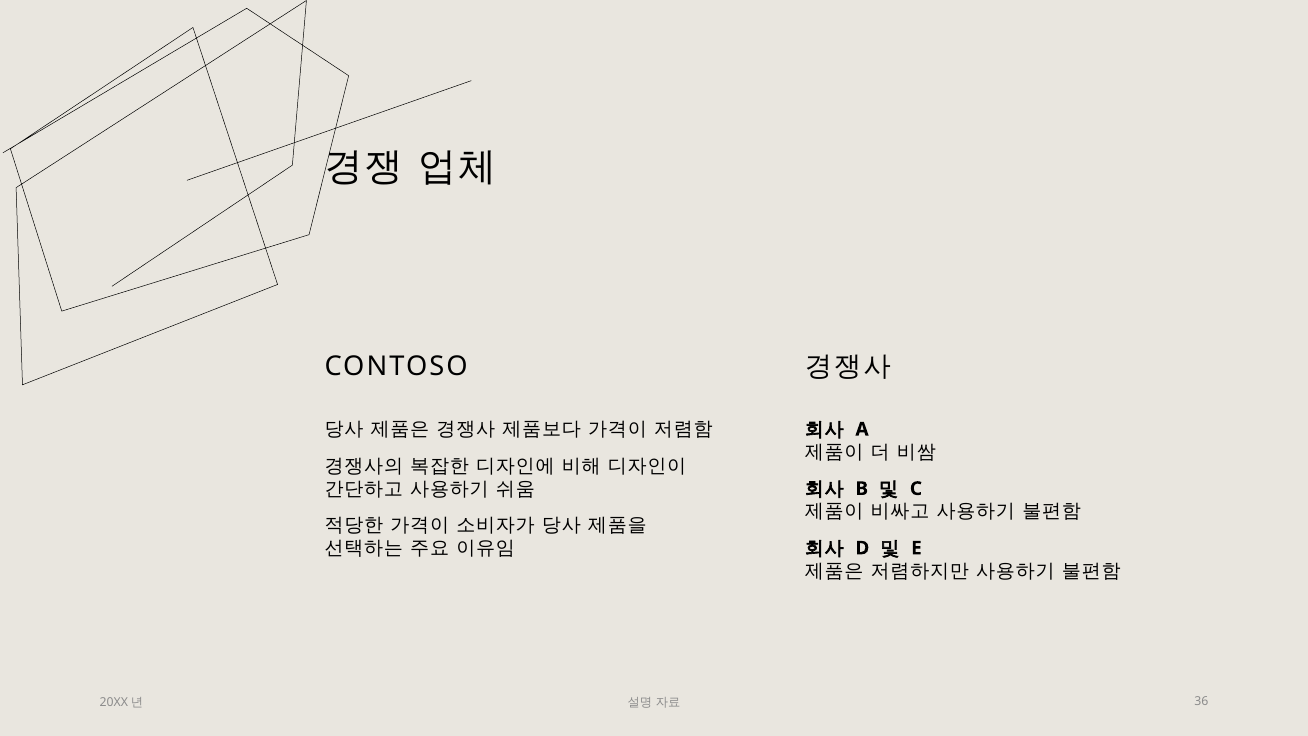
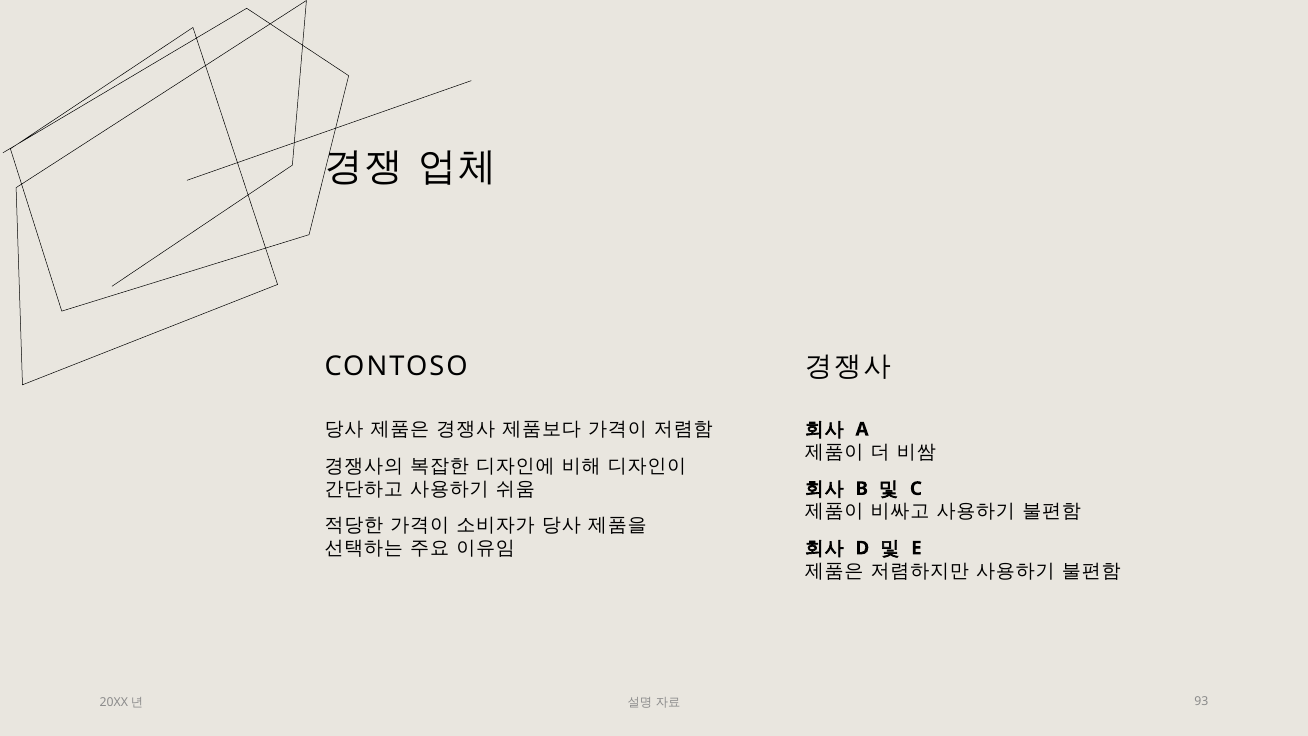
36: 36 -> 93 (1201, 701)
